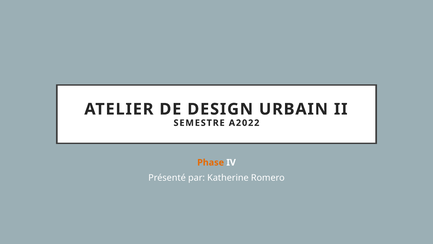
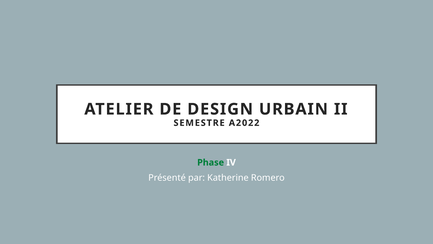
Phase colour: orange -> green (211, 162)
